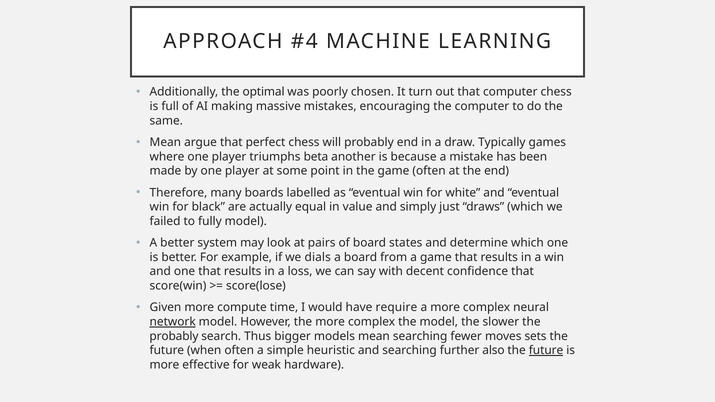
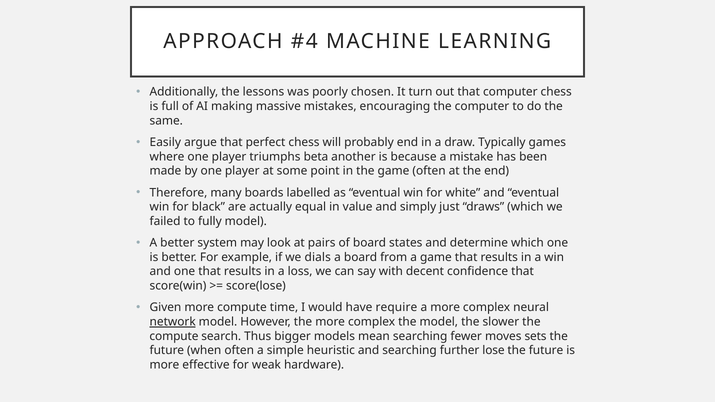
optimal: optimal -> lessons (264, 92)
Mean: Mean -> Easily (165, 142)
probably: probably -> compute (174, 336)
also: also -> lose (493, 351)
future underline: present -> none (546, 351)
